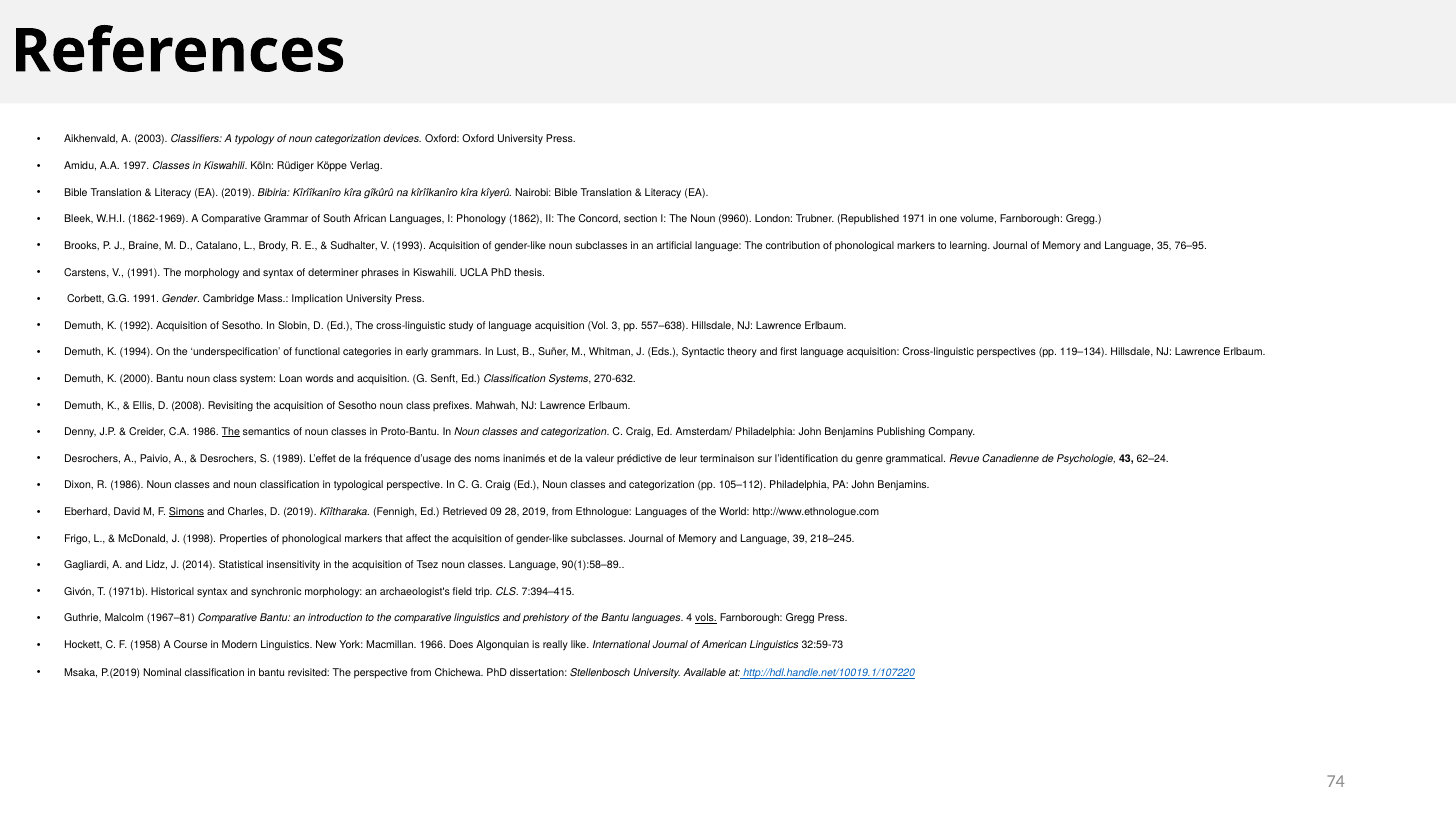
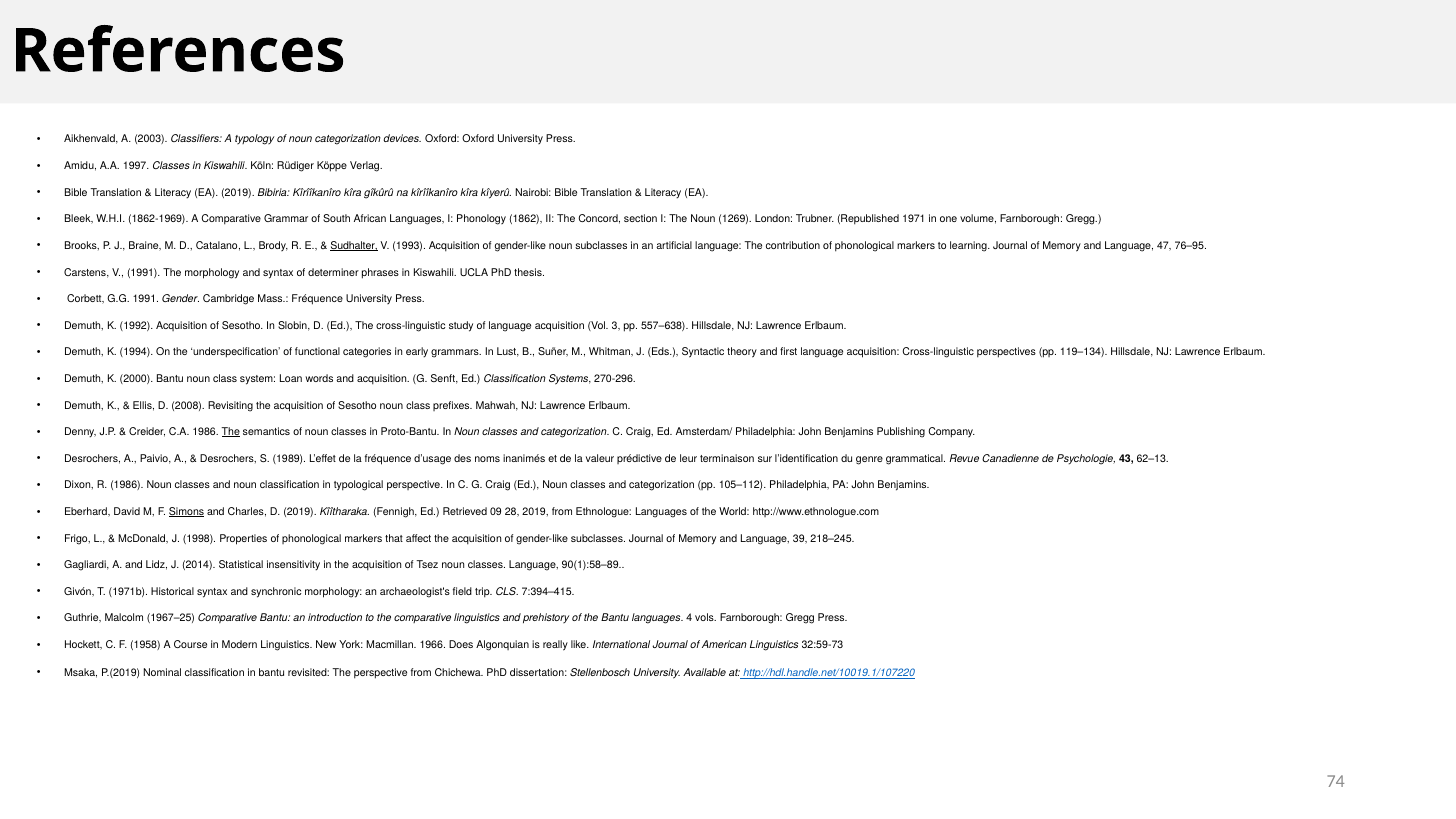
9960: 9960 -> 1269 (735, 219)
Sudhalter underline: none -> present (354, 246)
35: 35 -> 47 (1164, 246)
Mass Implication: Implication -> Fréquence (317, 299)
270-632: 270-632 -> 270-296 (615, 379)
62–24: 62–24 -> 62–13 (1153, 459)
1967–81: 1967–81 -> 1967–25 (171, 618)
vols underline: present -> none (706, 618)
